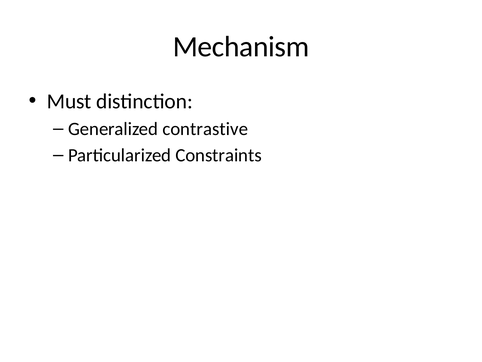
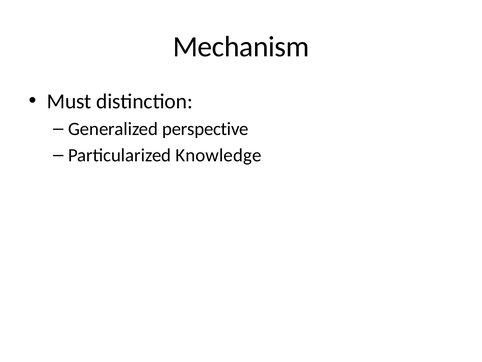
contrastive: contrastive -> perspective (205, 129)
Constraints: Constraints -> Knowledge (218, 155)
